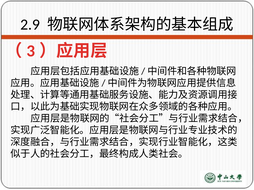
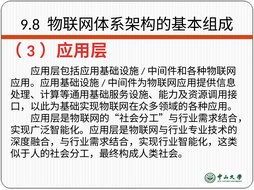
2.9: 2.9 -> 9.8 (30, 25)
